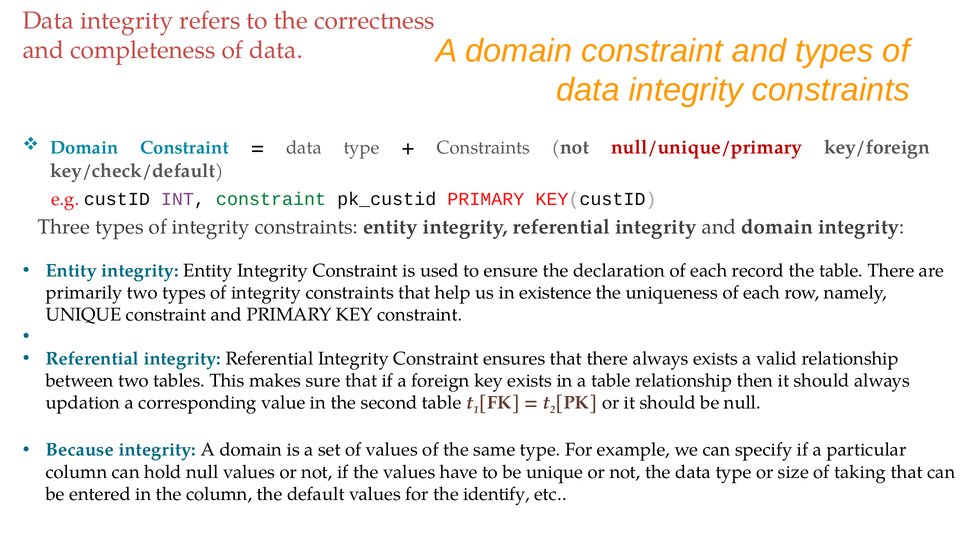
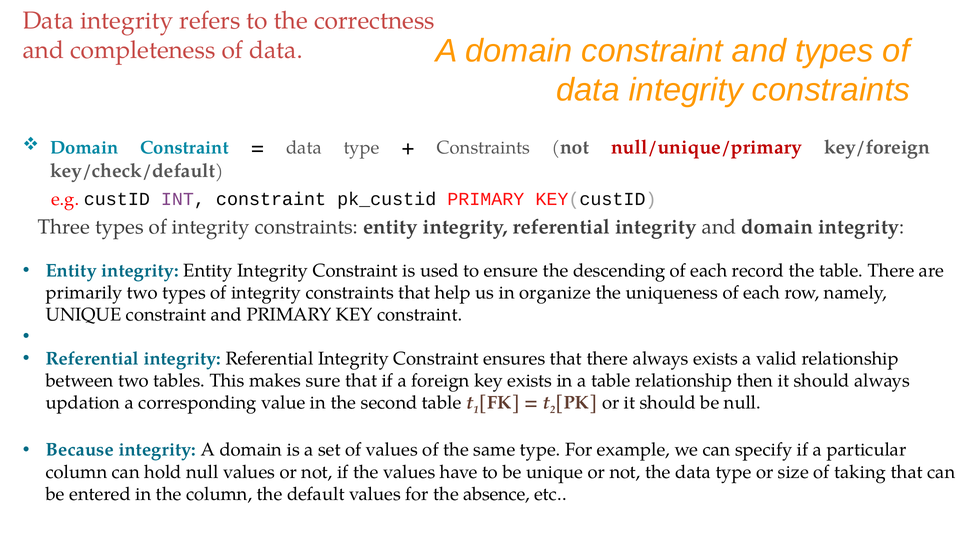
constraint colour: green -> black (271, 199)
declaration: declaration -> descending (619, 270)
existence: existence -> organize (555, 292)
identify: identify -> absence (497, 494)
